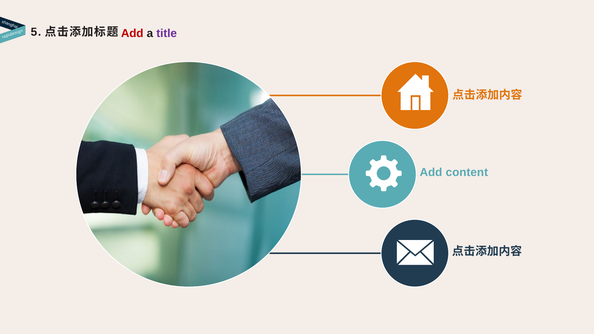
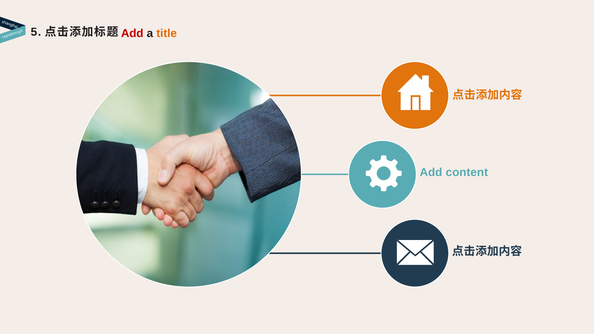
title colour: purple -> orange (167, 33)
